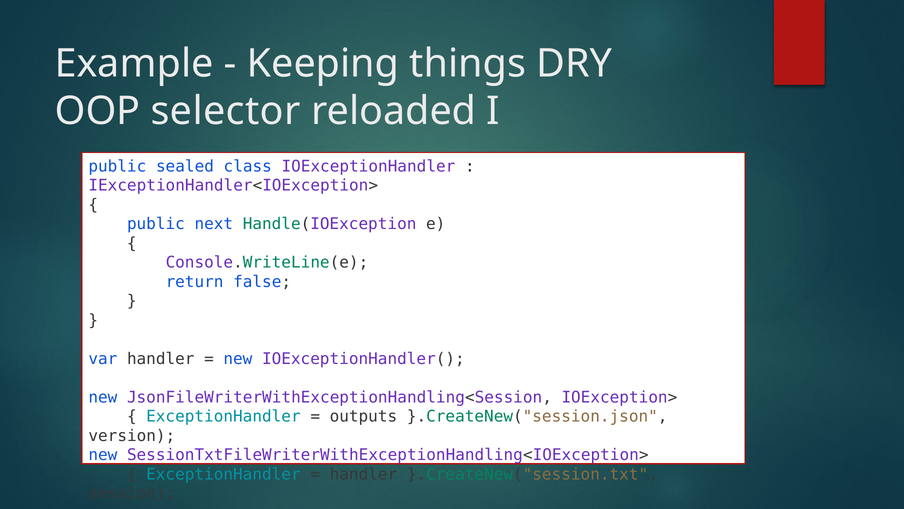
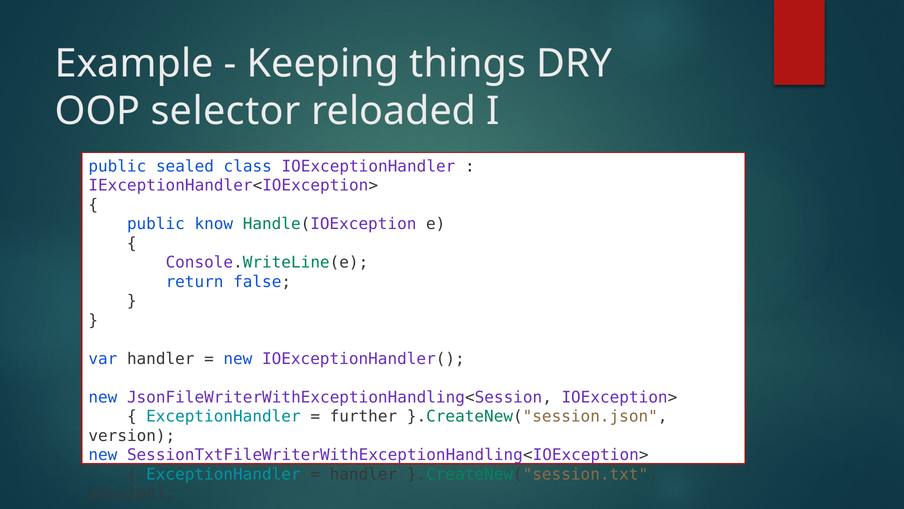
next: next -> know (214, 224)
outputs: outputs -> further (363, 416)
